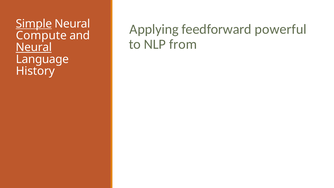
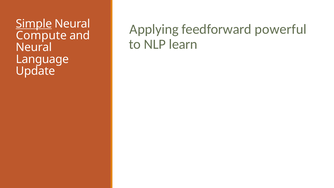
from: from -> learn (183, 44)
Neural underline: present -> none (34, 47)
History: History -> Update (35, 71)
